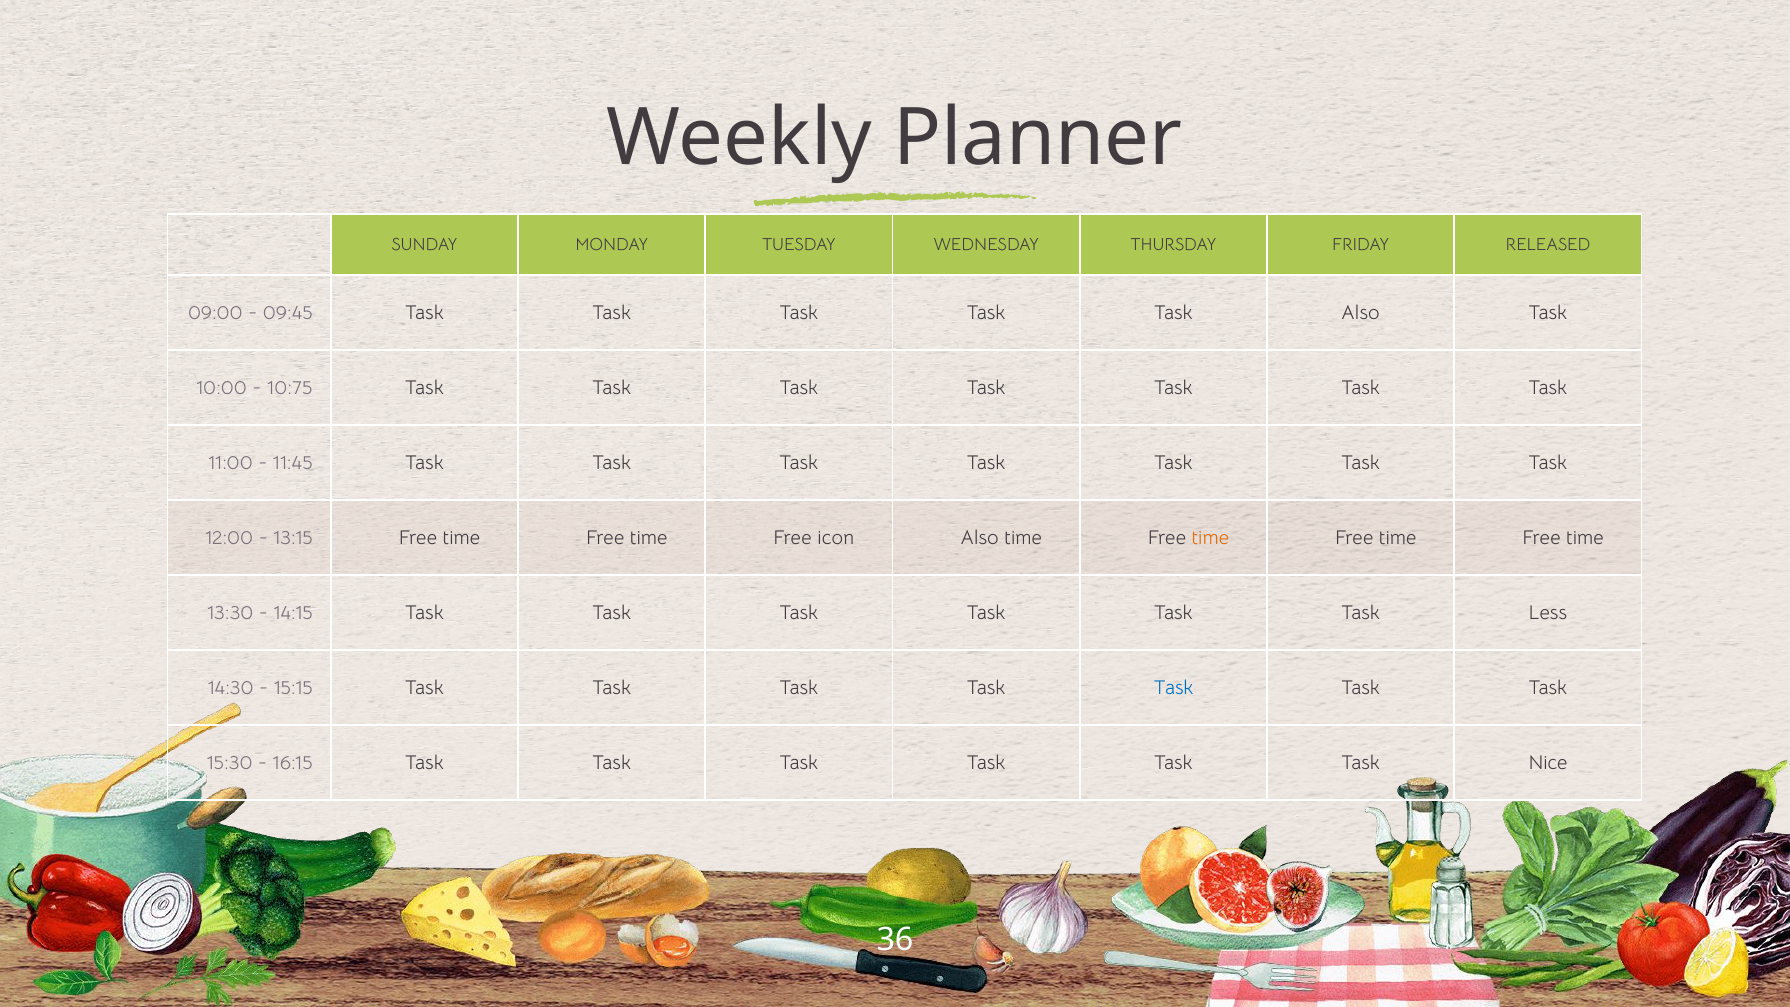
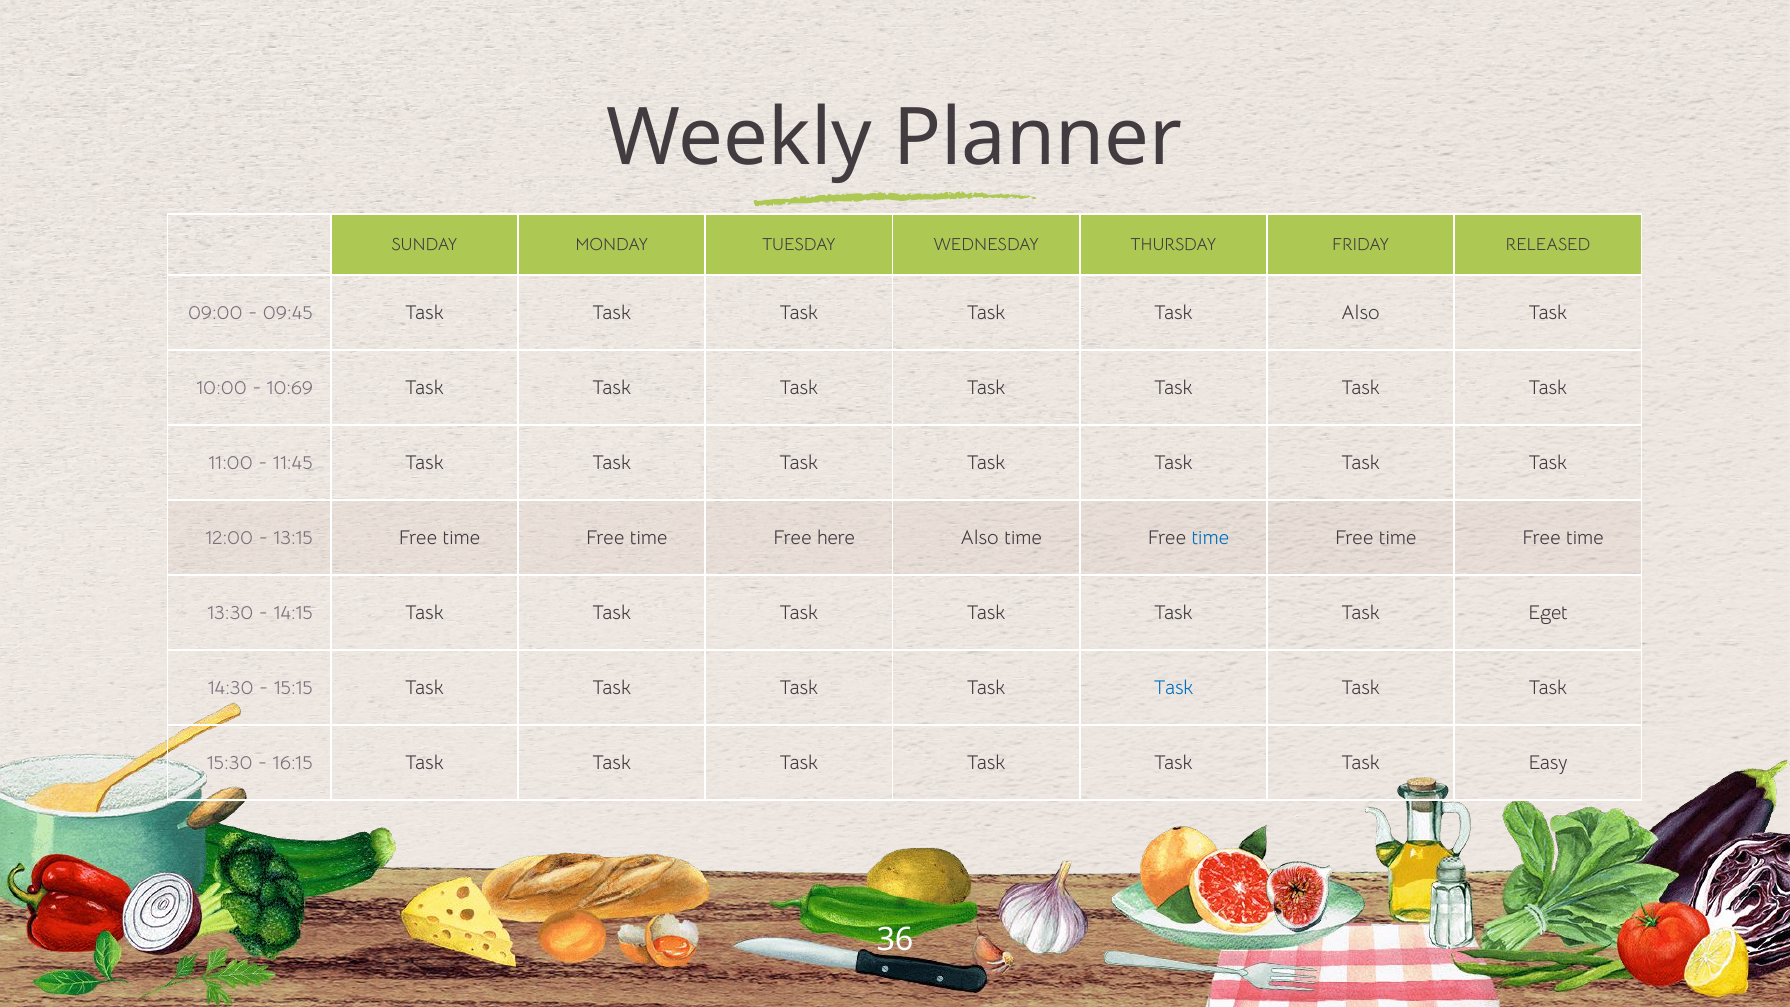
10:75: 10:75 -> 10:69 (290, 388)
icon: icon -> here (836, 538)
time colour: orange -> blue (1210, 538)
Less: Less -> Eget (1548, 613)
Nice: Nice -> Easy (1548, 763)
